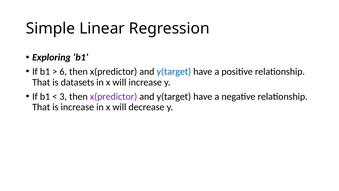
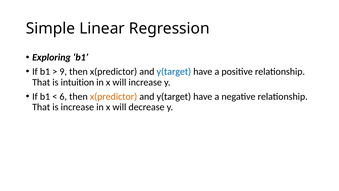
6: 6 -> 9 (63, 71)
datasets: datasets -> intuition (77, 82)
3: 3 -> 6 (63, 96)
x(predictor colour: purple -> orange (114, 96)
